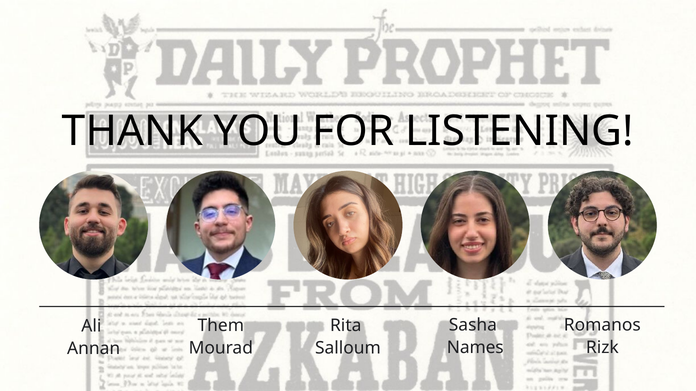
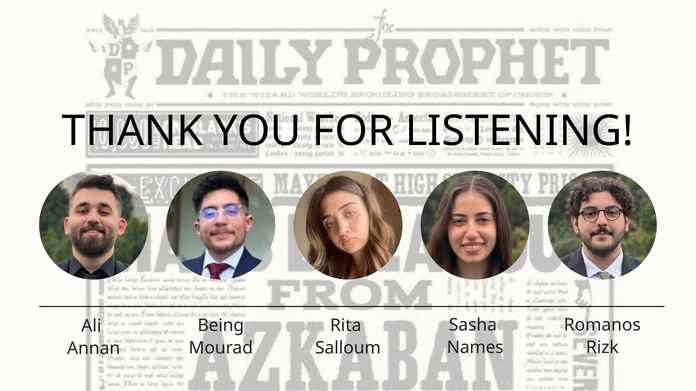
Them: Them -> Being (221, 326)
